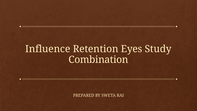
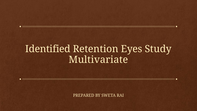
Influence: Influence -> Identified (48, 49)
Combination: Combination -> Multivariate (98, 60)
